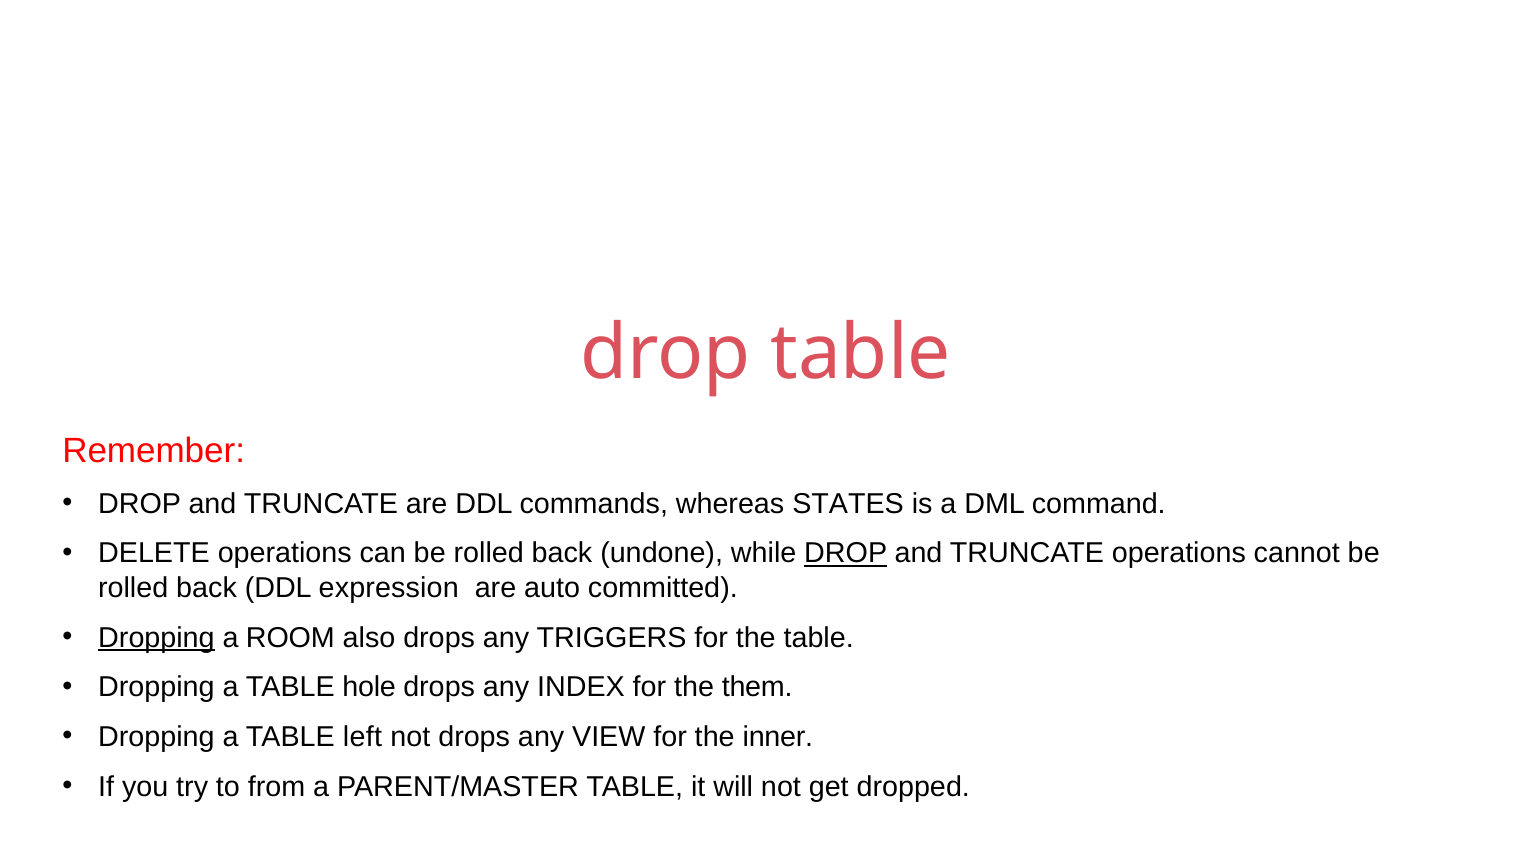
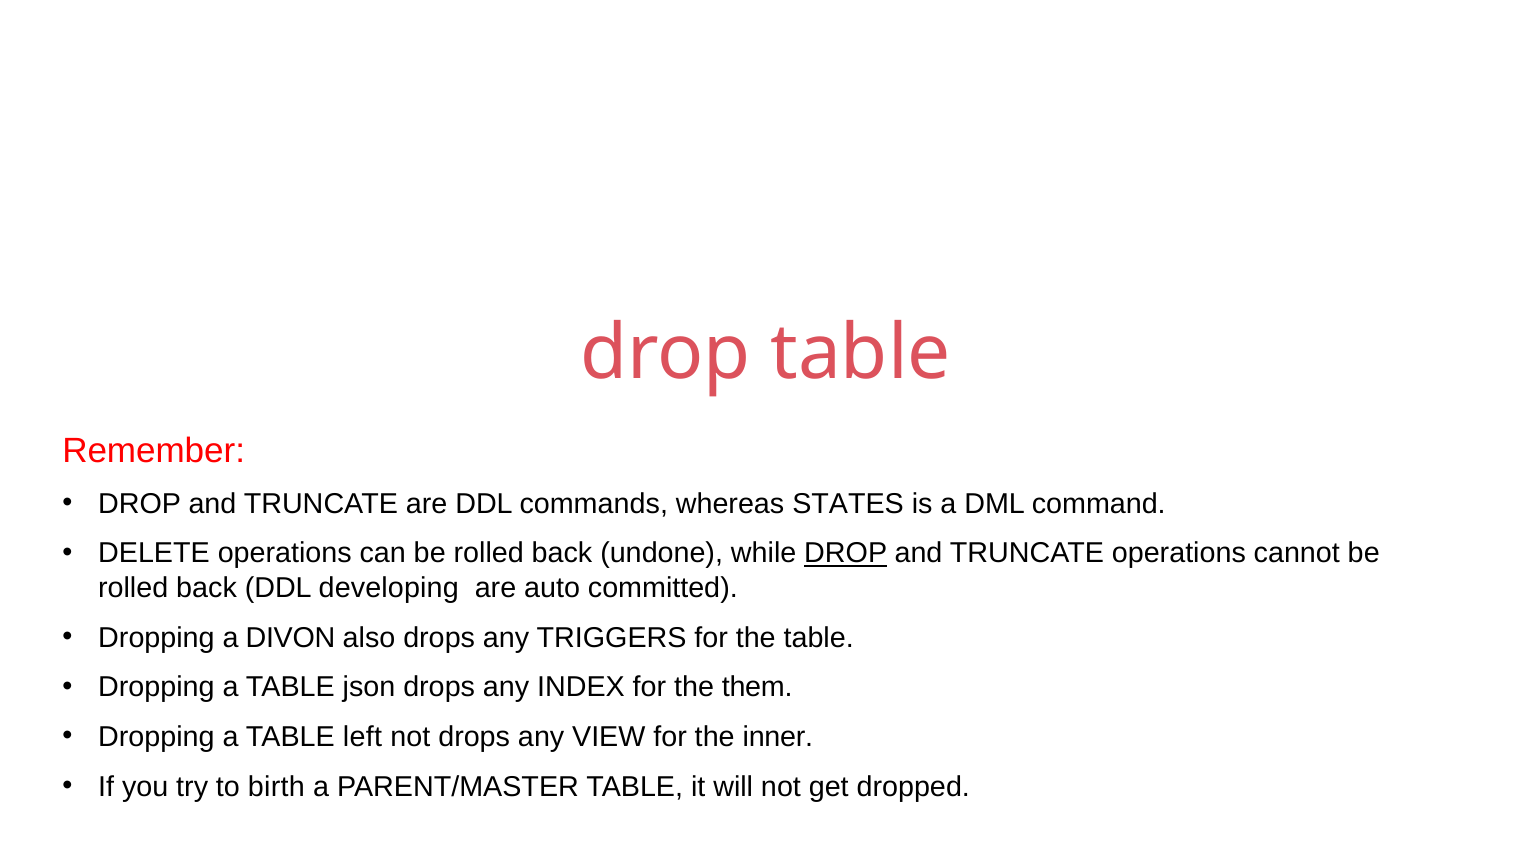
expression: expression -> developing (389, 588)
Dropping underline: present -> none (156, 638)
ROOM: ROOM -> DIVON (290, 638)
hole: hole -> json (369, 687)
from: from -> birth (276, 787)
